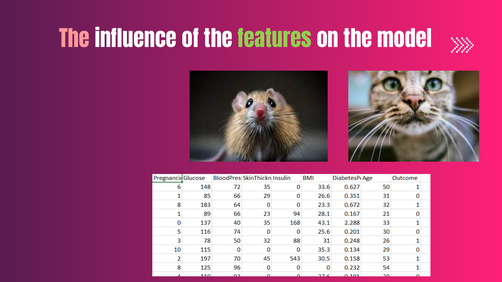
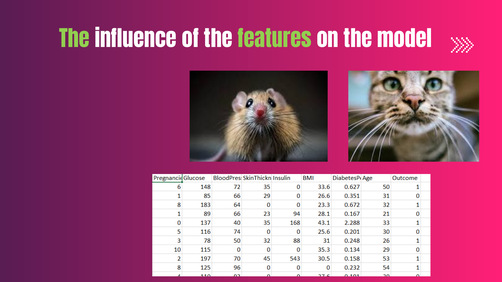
The colour: pink -> light green (74, 40)
